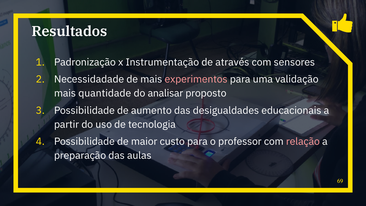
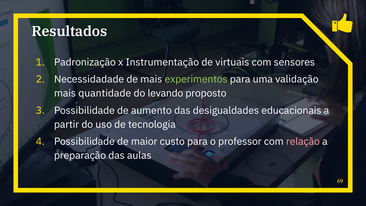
através: através -> virtuais (232, 62)
experimentos colour: pink -> light green (196, 79)
analisar: analisar -> levando (165, 93)
